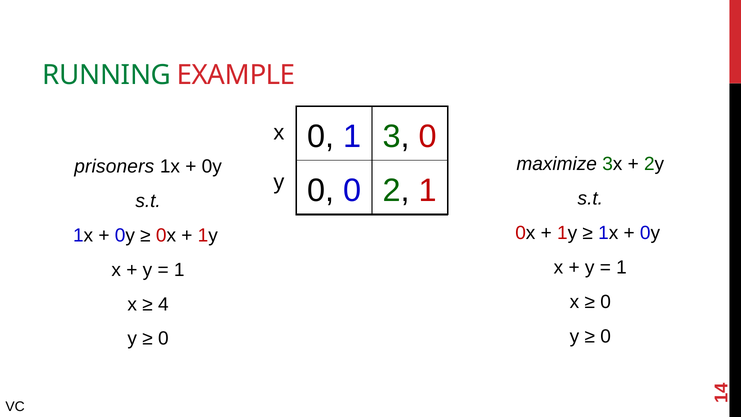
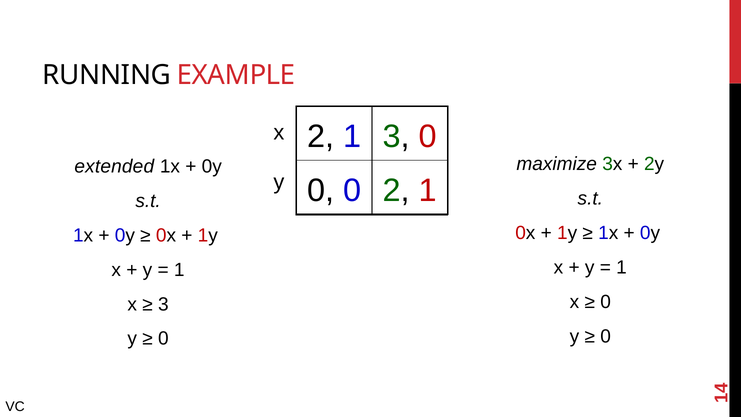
RUNNING colour: green -> black (107, 75)
0: 0 -> 2 (321, 136)
prisoners: prisoners -> extended (114, 166)
4: 4 -> 3 (163, 304)
